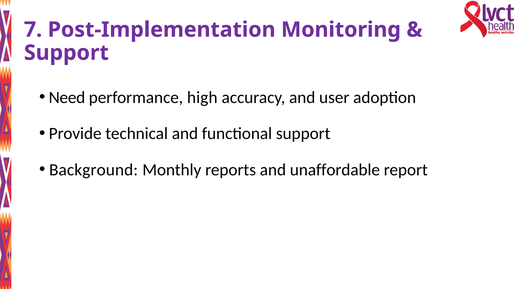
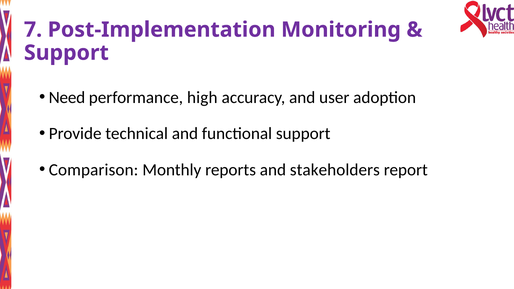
Background: Background -> Comparison (94, 170)
unaffordable: unaffordable -> stakeholders (335, 170)
